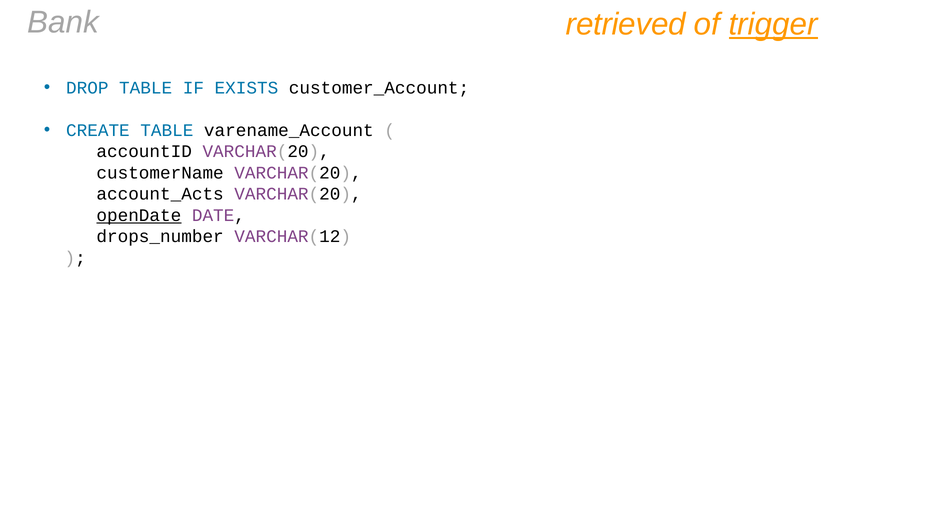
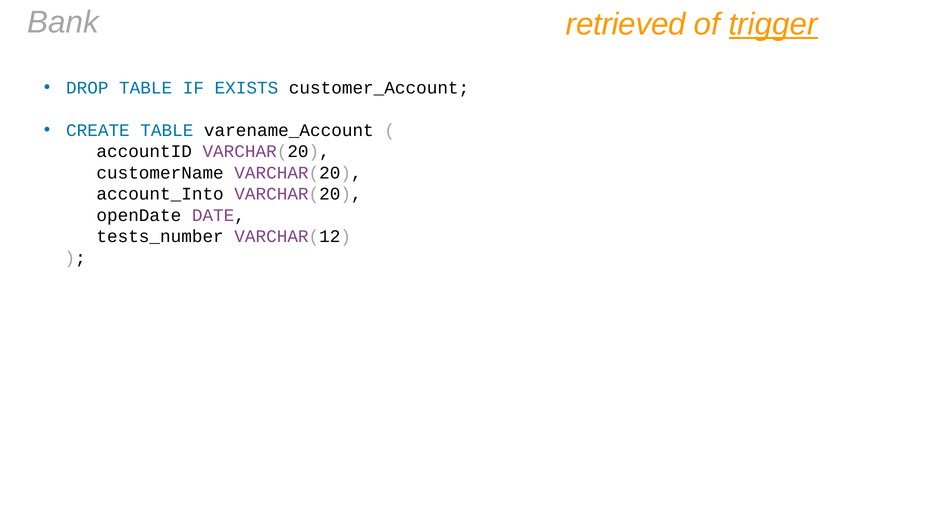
account_Acts: account_Acts -> account_Into (160, 194)
openDate underline: present -> none (139, 215)
drops_number: drops_number -> tests_number (160, 236)
